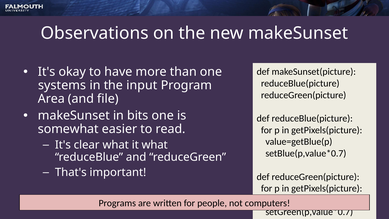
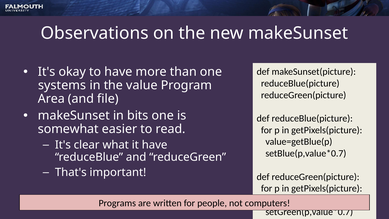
input: input -> value (142, 85)
it what: what -> have (155, 145)
